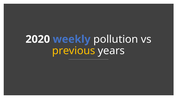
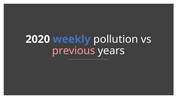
previous colour: yellow -> pink (74, 51)
